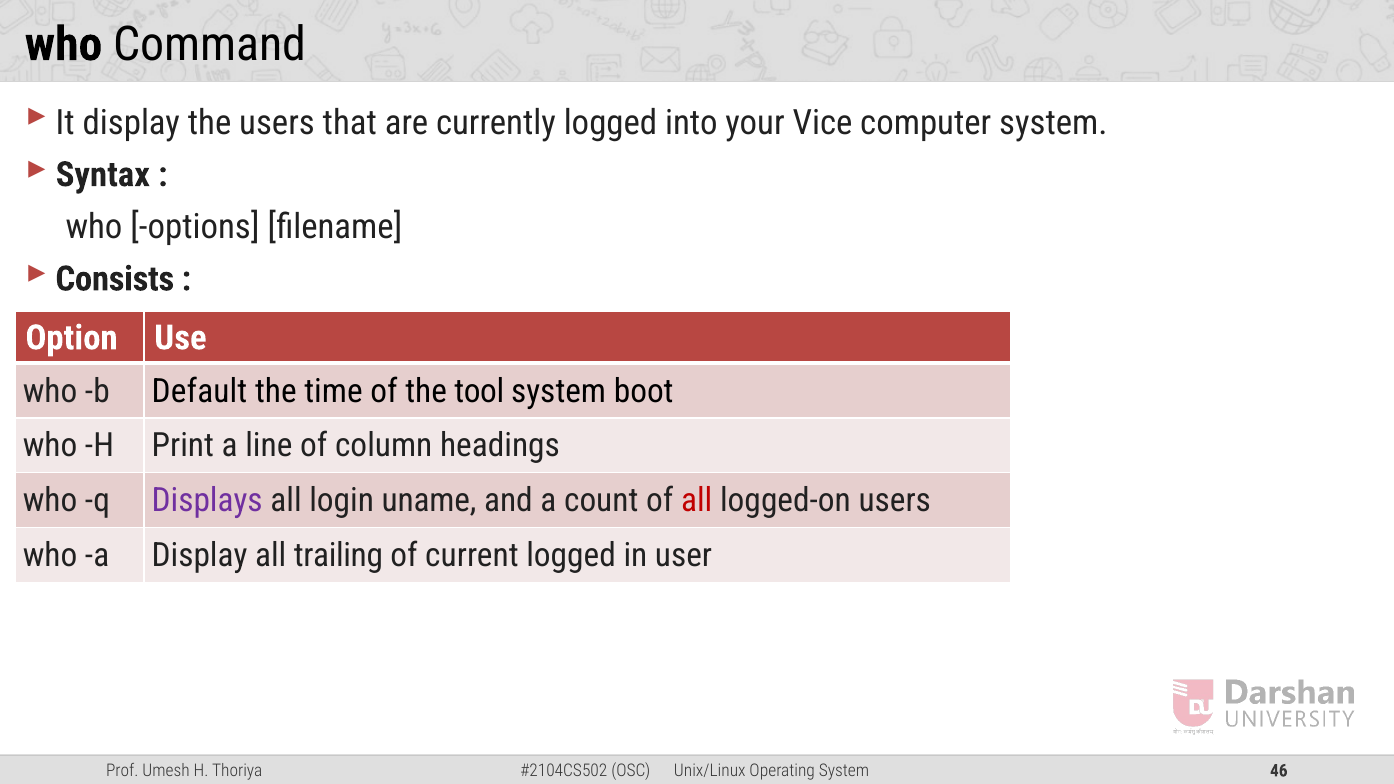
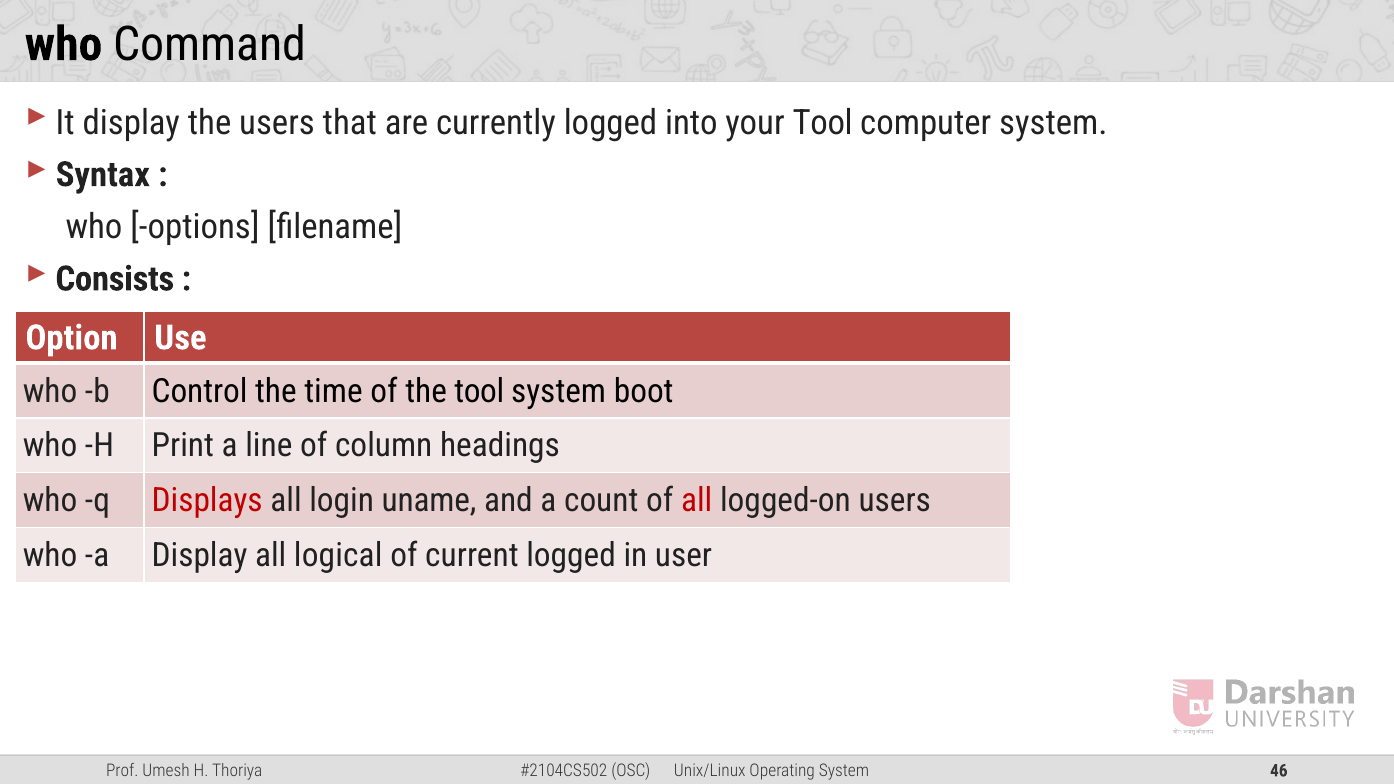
your Vice: Vice -> Tool (823, 123)
Default: Default -> Control (200, 391)
Displays colour: purple -> red (207, 501)
trailing: trailing -> logical (338, 556)
